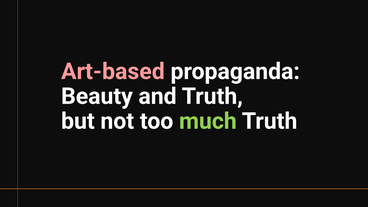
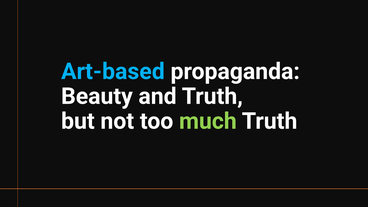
Art-based colour: pink -> light blue (113, 71)
